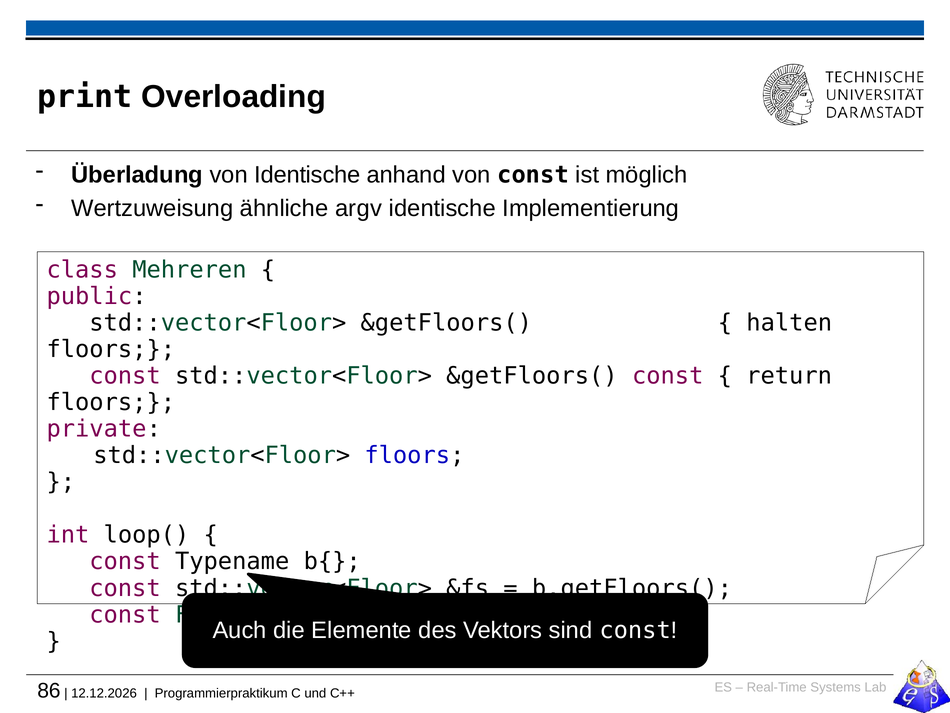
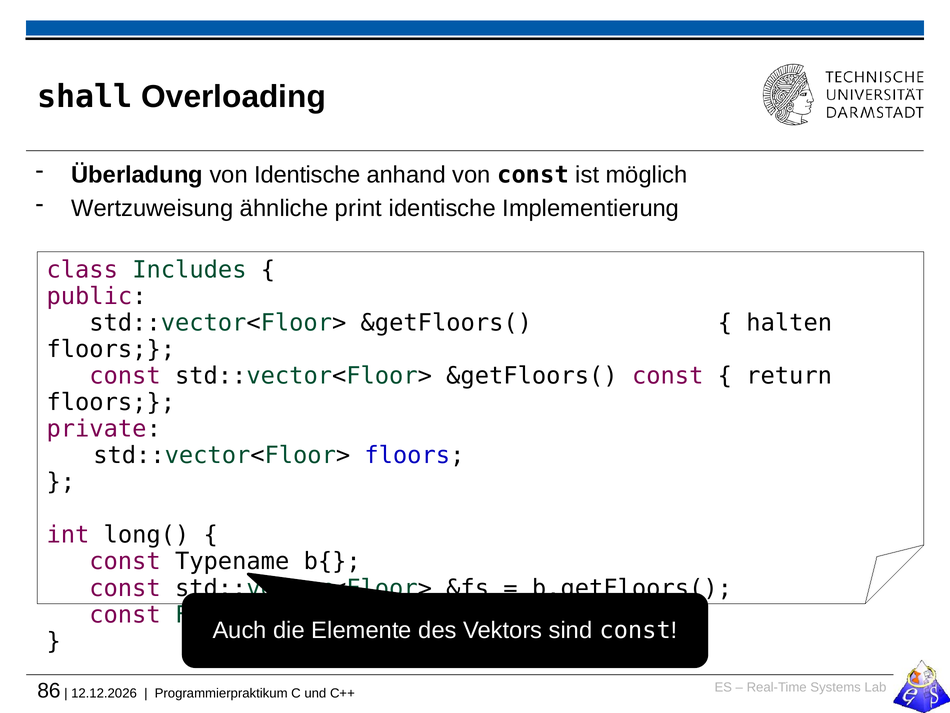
print: print -> shall (85, 97)
argv: argv -> print (359, 208)
Mehreren: Mehreren -> Includes (189, 270)
loop(: loop( -> long( (146, 535)
